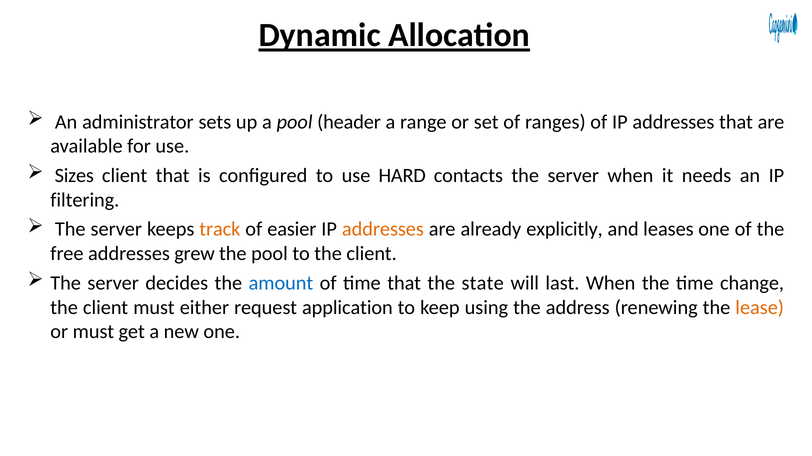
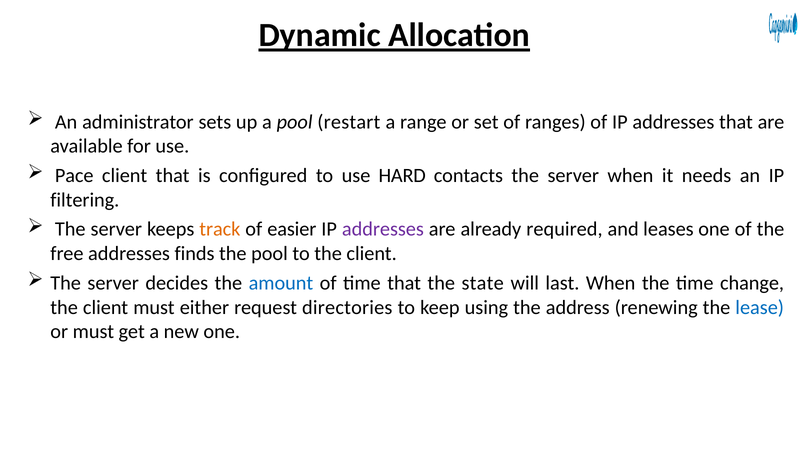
header: header -> restart (349, 122)
Sizes: Sizes -> Pace (74, 176)
addresses colour: orange -> purple (383, 230)
explicitly: explicitly -> required (564, 230)
grew: grew -> finds (194, 254)
application: application -> directories (347, 308)
lease colour: orange -> blue (760, 308)
